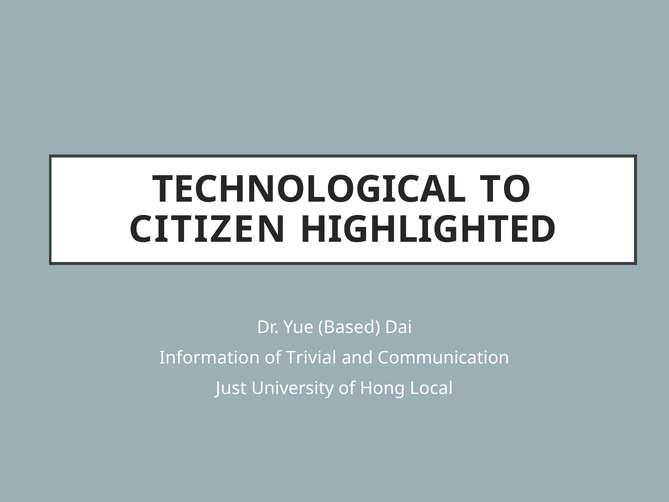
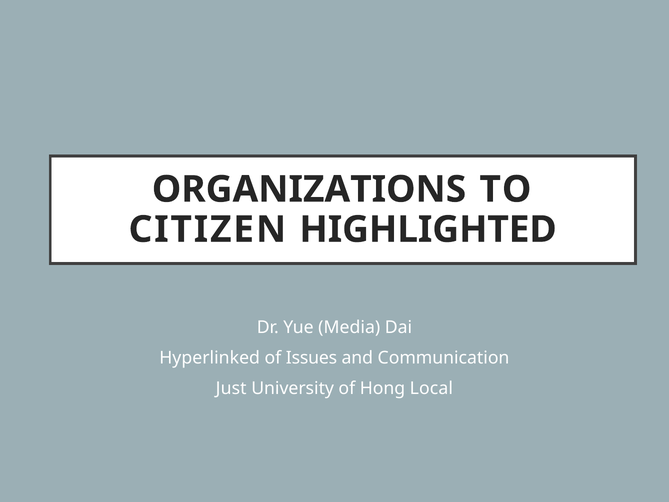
TECHNOLOGICAL: TECHNOLOGICAL -> ORGANIZATIONS (309, 189)
Based: Based -> Media (349, 327)
Information: Information -> Hyperlinked (210, 358)
Trivial: Trivial -> Issues (311, 358)
